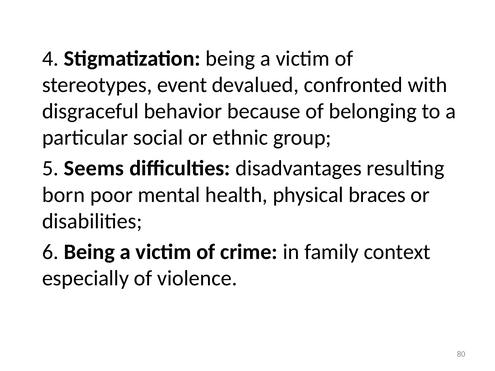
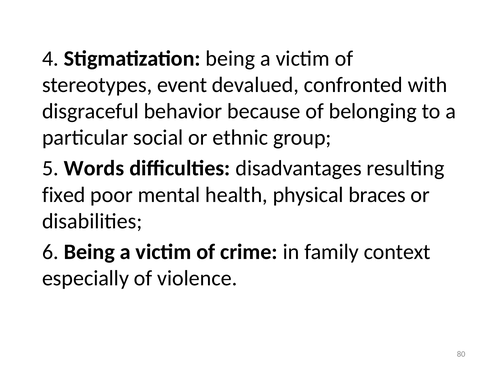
Seems: Seems -> Words (94, 169)
born: born -> fixed (64, 195)
